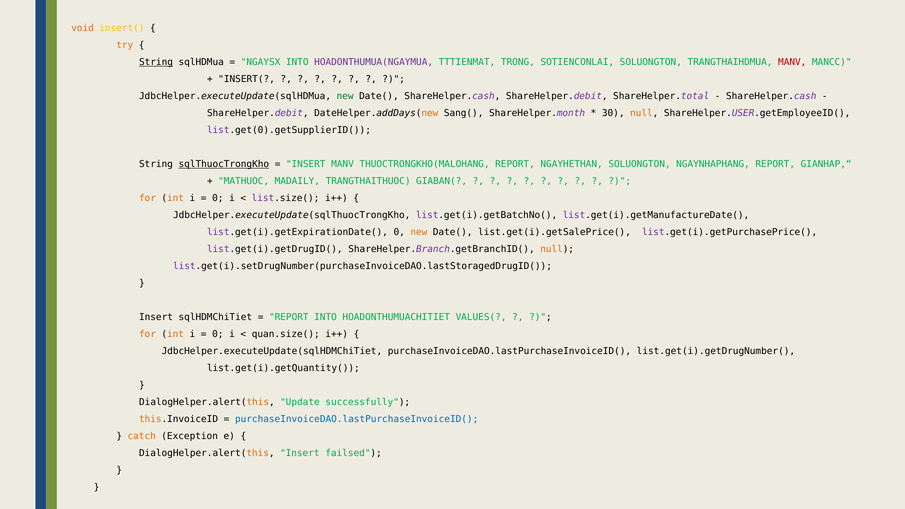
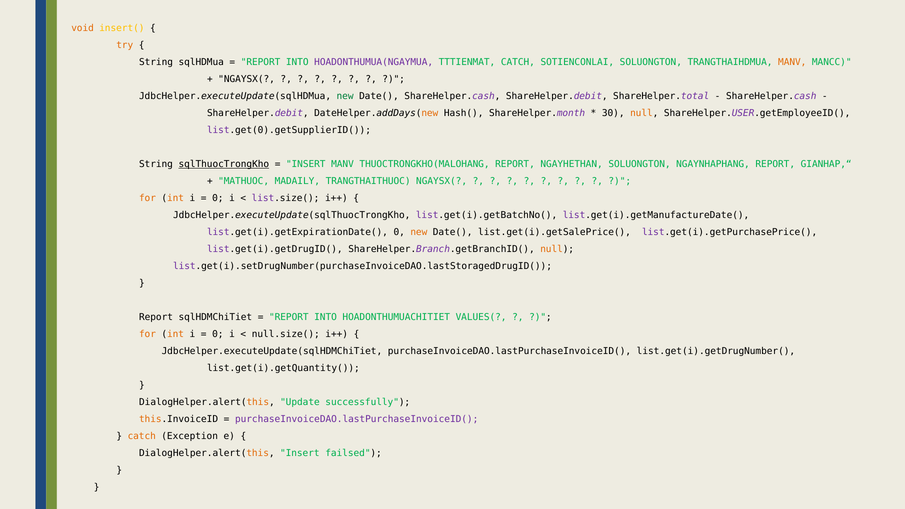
String underline: present -> none (156, 62)
NGAYSX: NGAYSX -> REPORT (261, 62)
TTTIENMAT TRONG: TRONG -> CATCH (518, 62)
MANV colour: red -> orange (792, 62)
INSERT(: INSERT( -> NGAYSX( (247, 79)
Sang(: Sang( -> Hash( (464, 113)
TRANGTHAITHUOC GIABAN(: GIABAN( -> NGAYSX( (442, 181)
Insert: Insert -> Report (156, 317)
quan.size(: quan.size( -> null.size( (286, 334)
purchaseInvoiceDAO.lastPurchaseInvoiceID( colour: blue -> purple (357, 419)
